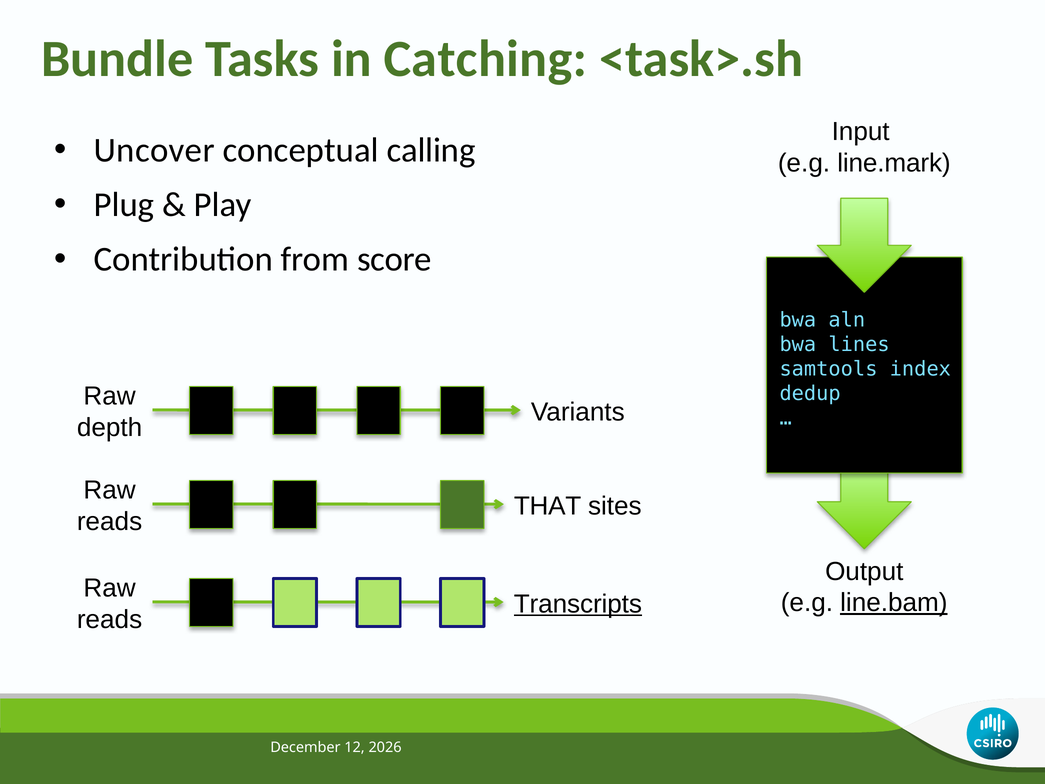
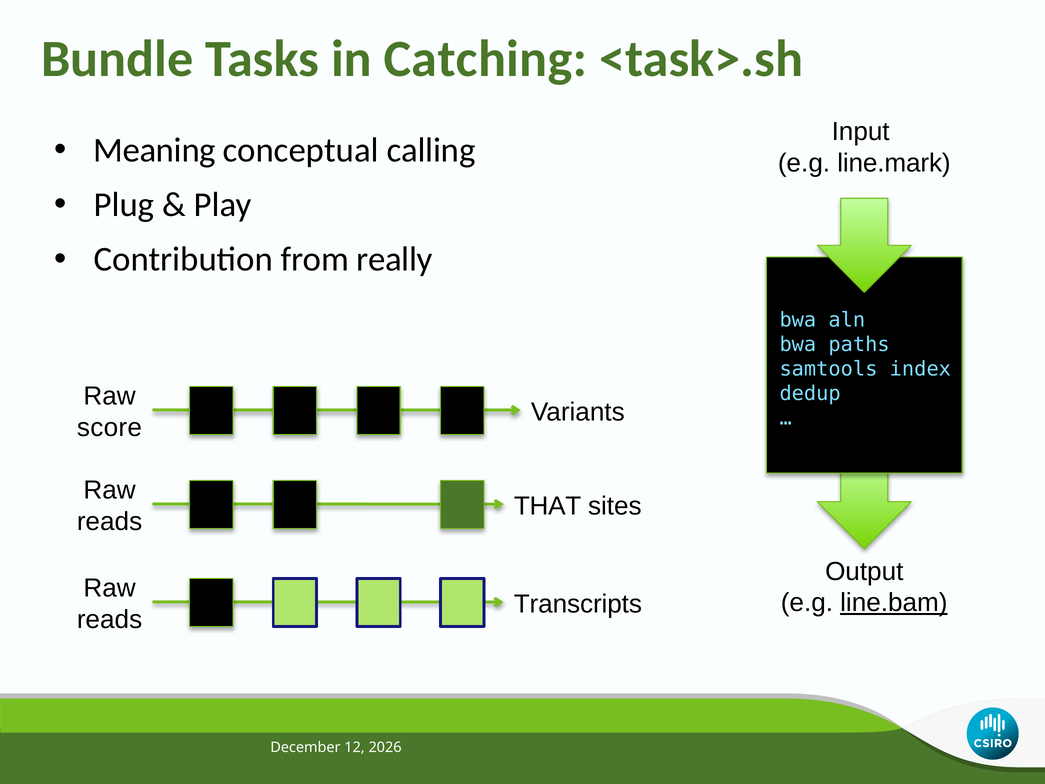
Uncover: Uncover -> Meaning (155, 150)
score: score -> really (394, 259)
lines: lines -> paths (859, 345)
depth: depth -> score (109, 427)
Transcripts underline: present -> none (578, 604)
